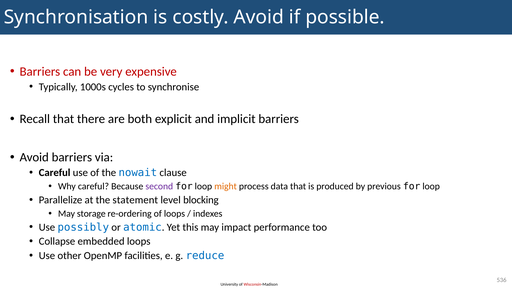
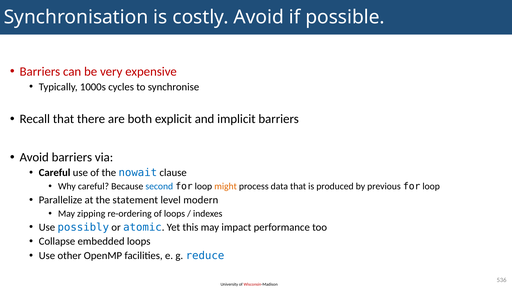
second colour: purple -> blue (159, 186)
blocking: blocking -> modern (201, 200)
storage: storage -> zipping (91, 214)
